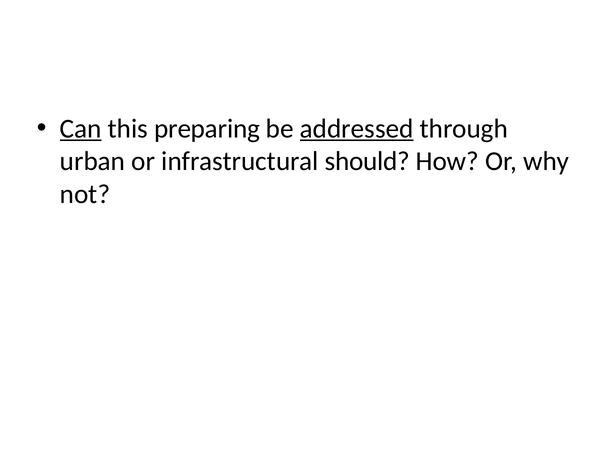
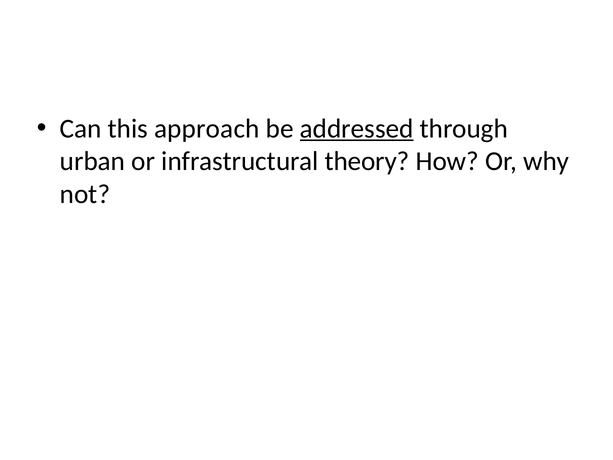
Can underline: present -> none (81, 129)
preparing: preparing -> approach (207, 129)
should: should -> theory (367, 161)
